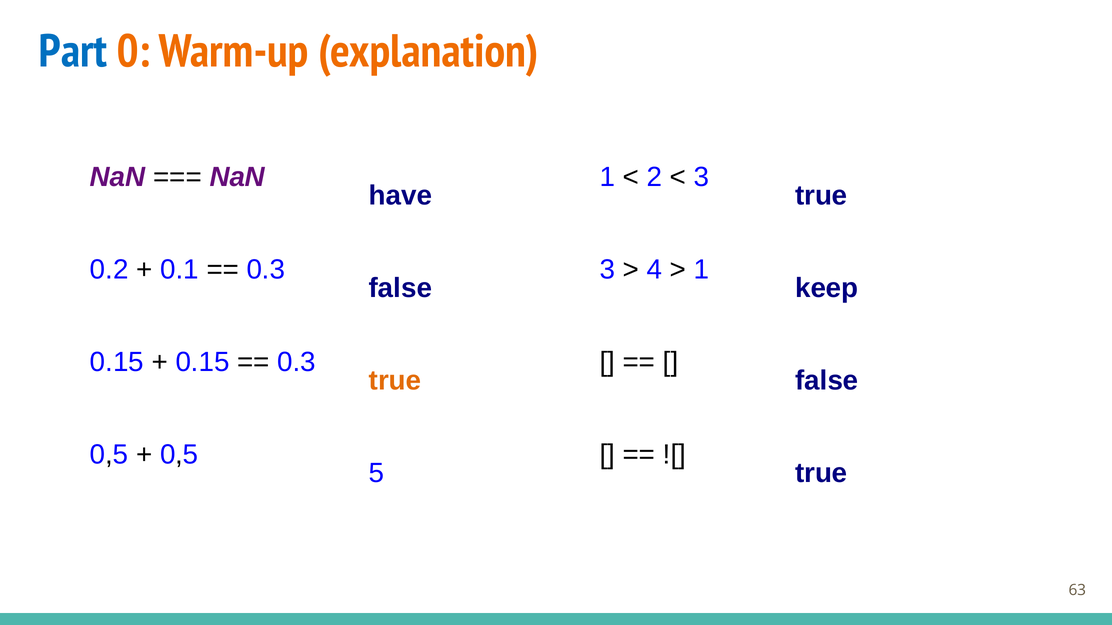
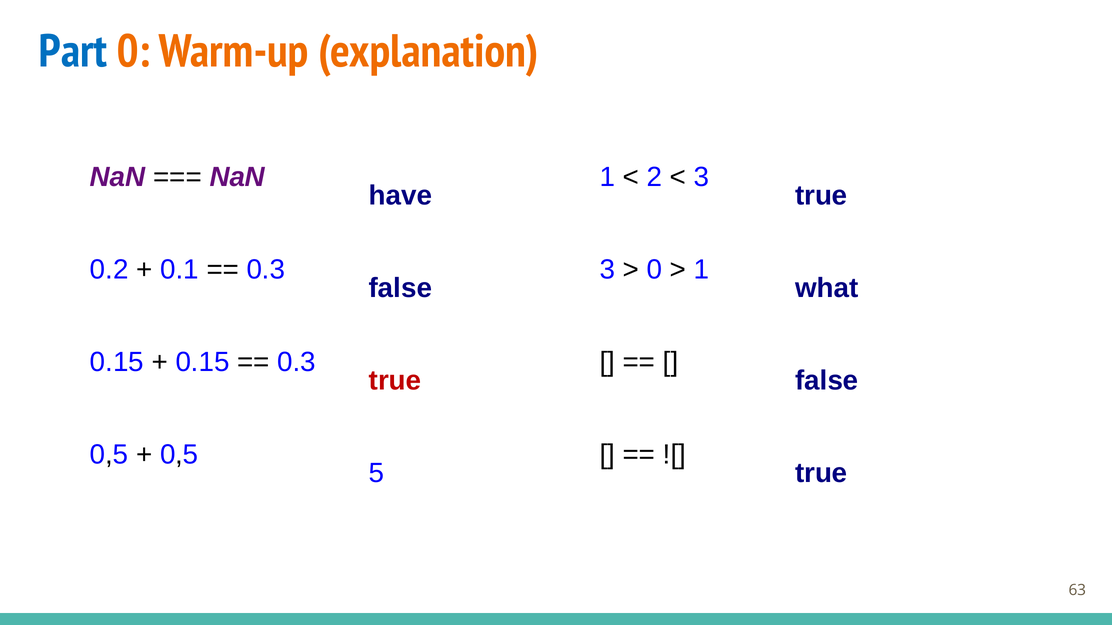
4: 4 -> 0 (654, 270)
keep: keep -> what (827, 288)
true colour: orange -> red (395, 381)
